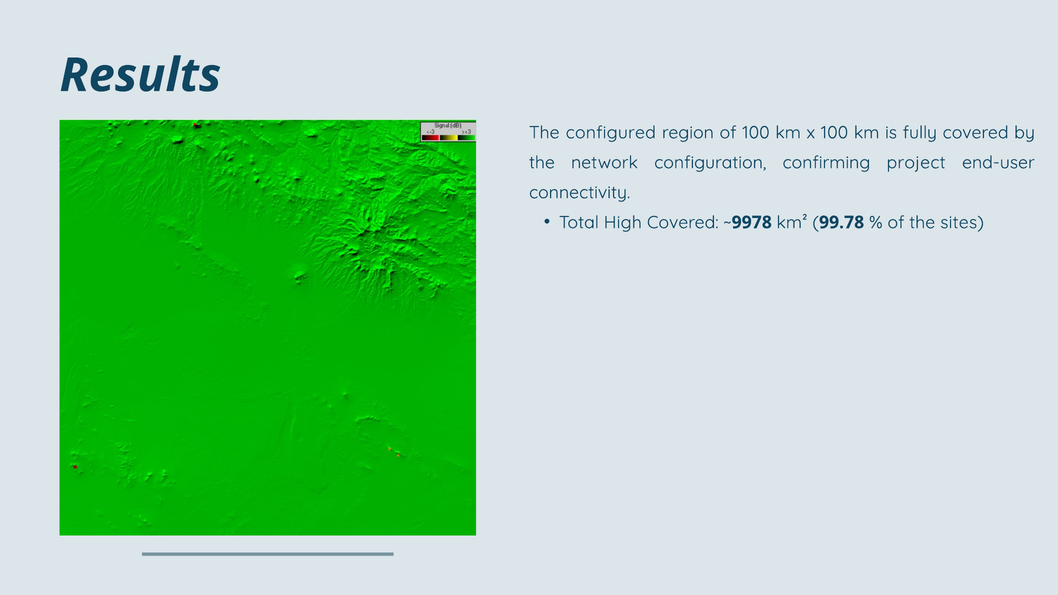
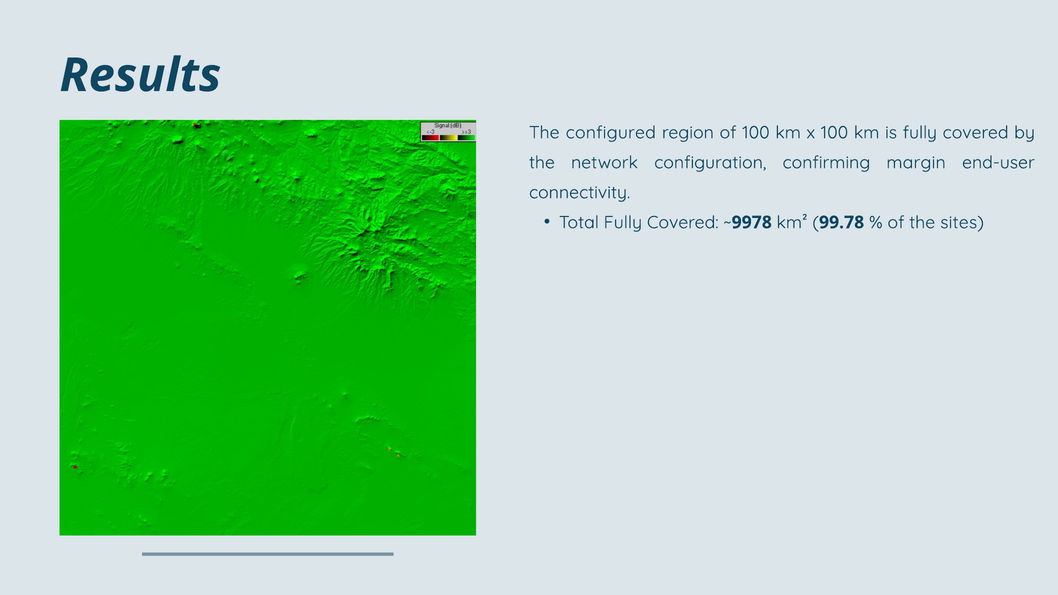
project: project -> margin (916, 163)
Total High: High -> Fully (623, 222)
